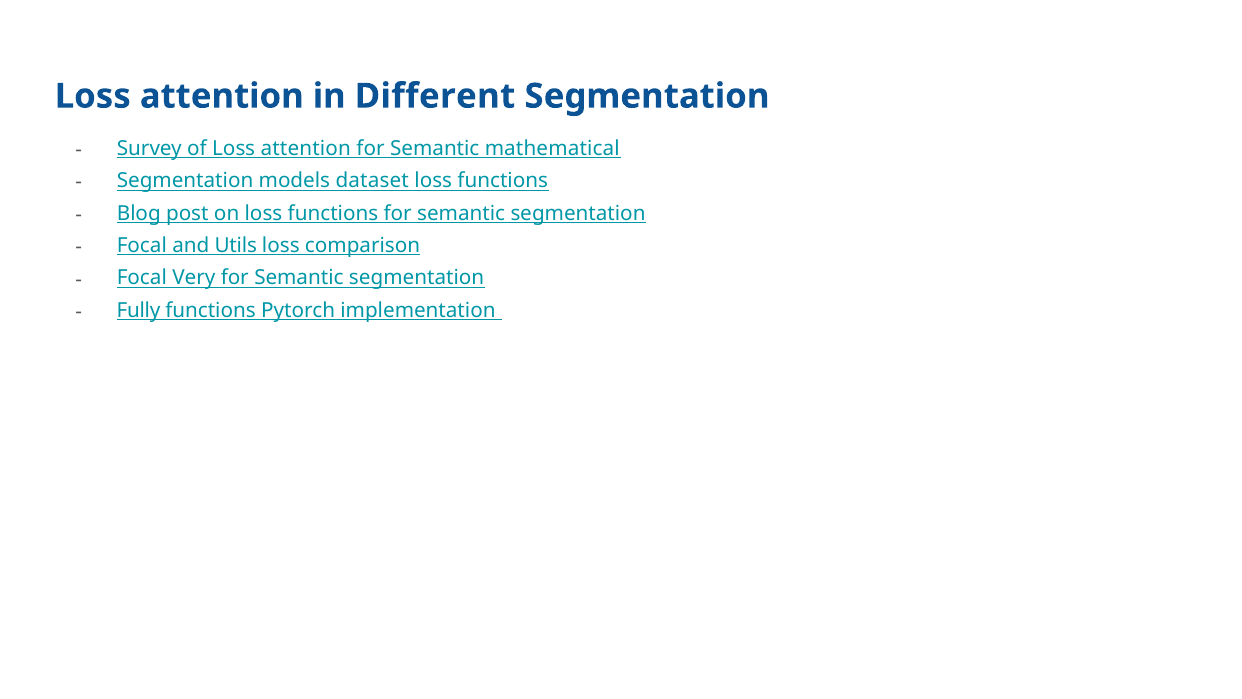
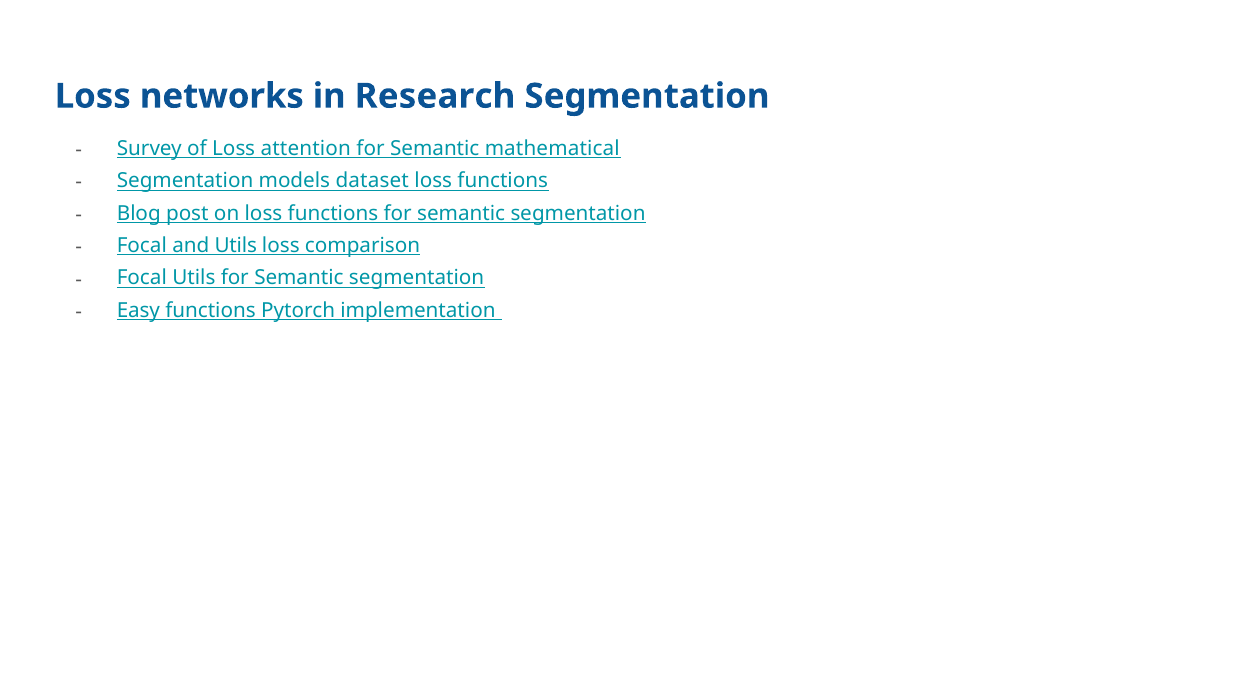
attention: attention -> networks (222, 96)
Different: Different -> Research (435, 96)
Focal Very: Very -> Utils (194, 278)
Fully: Fully -> Easy (138, 310)
